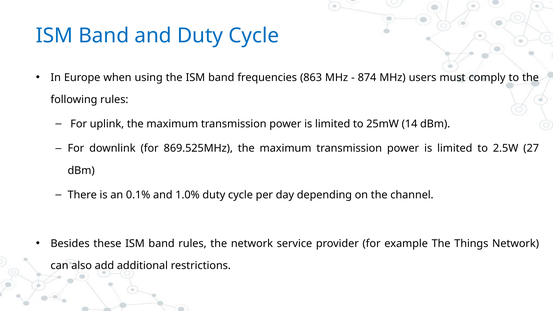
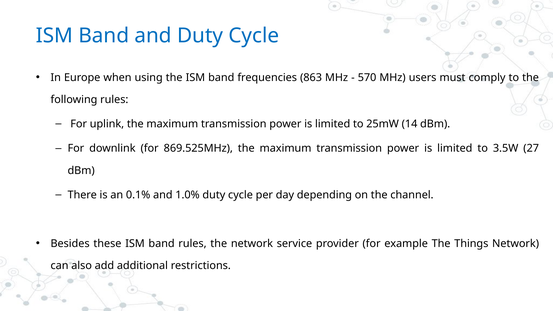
874: 874 -> 570 (367, 77)
2.5W: 2.5W -> 3.5W (506, 148)
